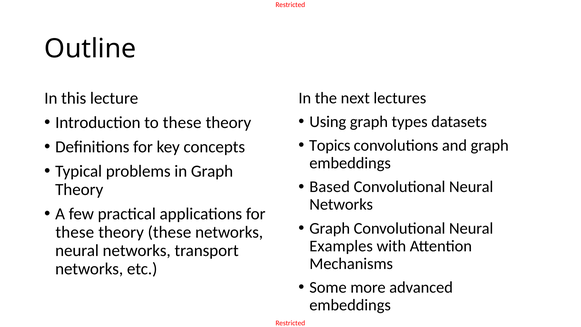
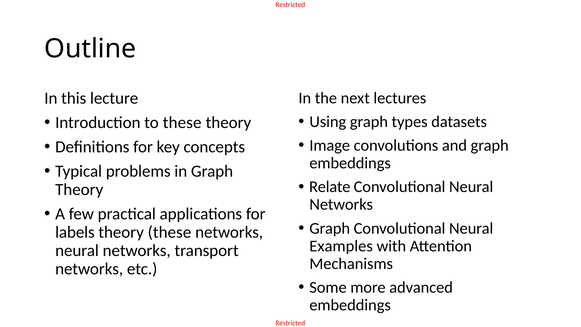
Topics: Topics -> Image (330, 145)
Based: Based -> Relate (330, 187)
these: these -> labels (75, 232)
